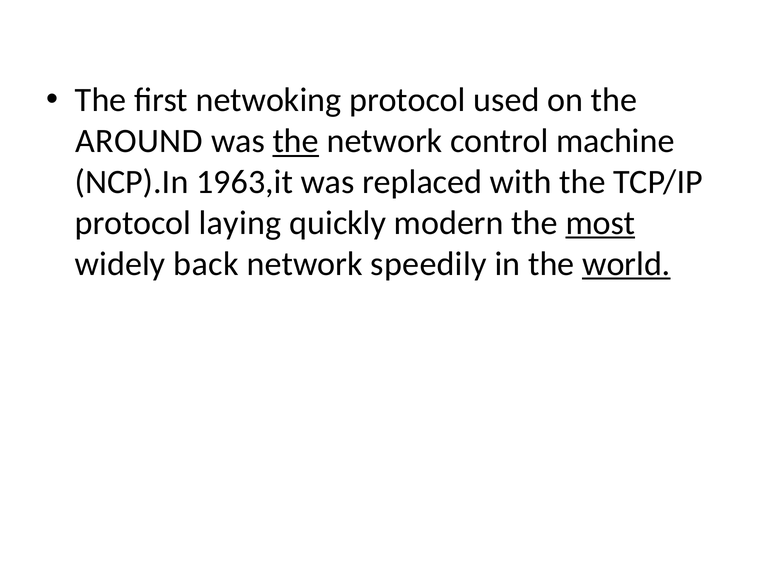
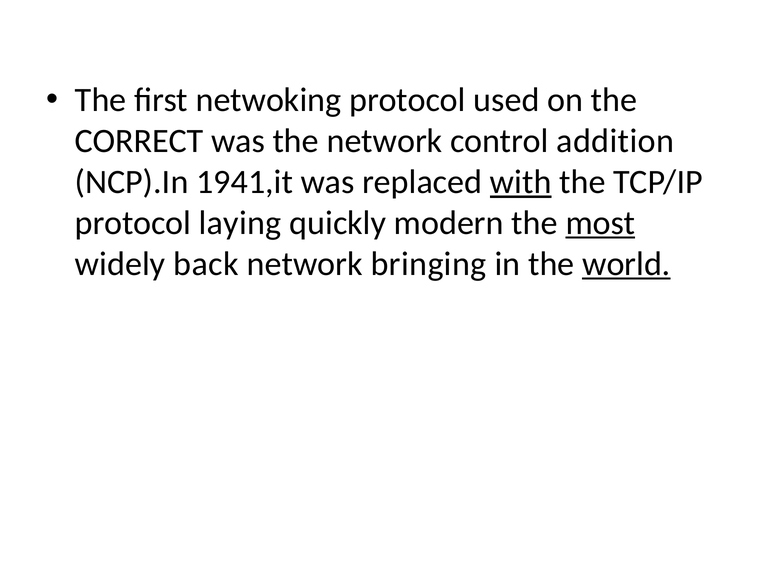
AROUND: AROUND -> CORRECT (139, 141)
the underline: present -> none (296, 141)
machine: machine -> addition (615, 141)
1963,it: 1963,it -> 1941,it (245, 182)
with underline: none -> present (521, 182)
speedily: speedily -> bringing (429, 264)
